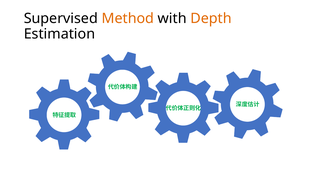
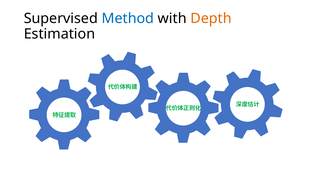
Method colour: orange -> blue (128, 18)
